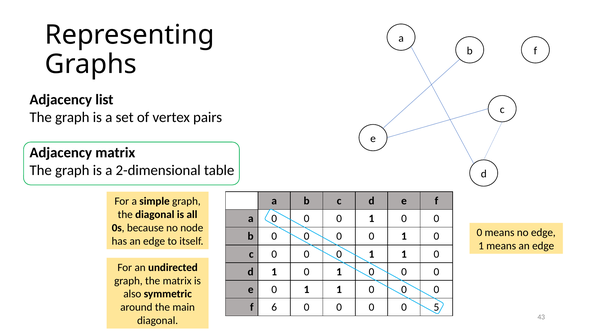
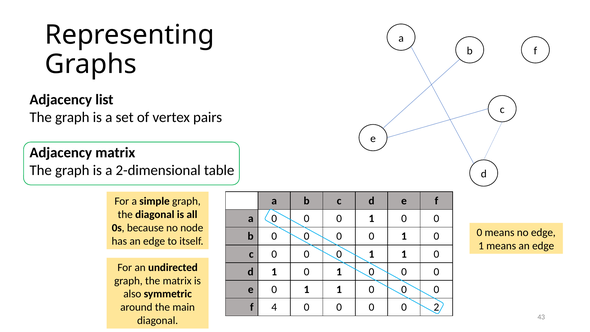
6: 6 -> 4 (274, 307)
5: 5 -> 2 (436, 307)
